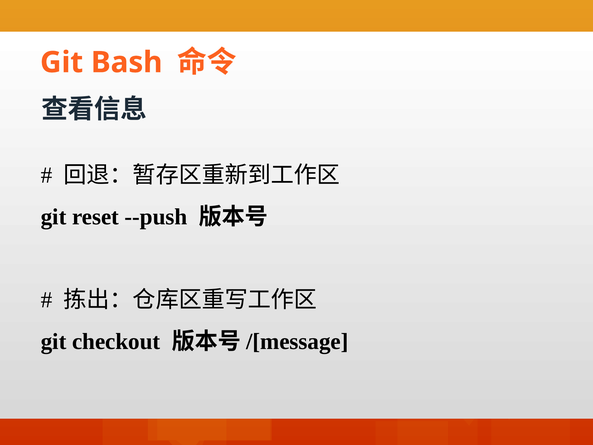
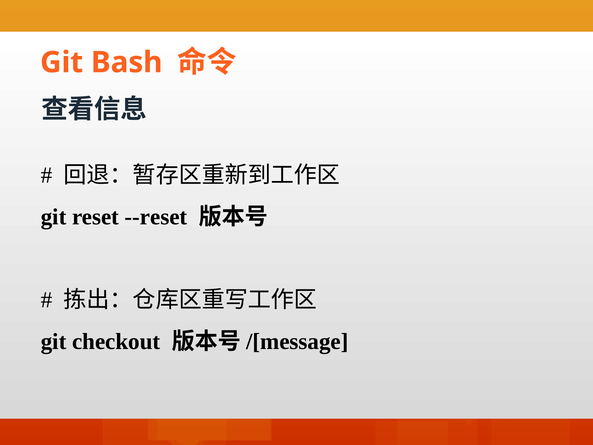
--push: --push -> --reset (156, 217)
